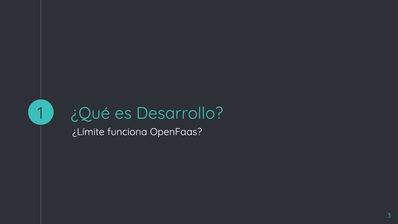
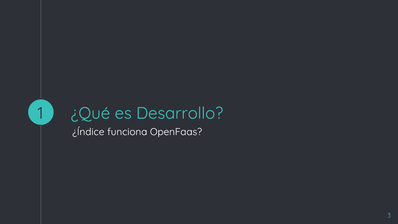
¿Límite: ¿Límite -> ¿Índice (88, 132)
